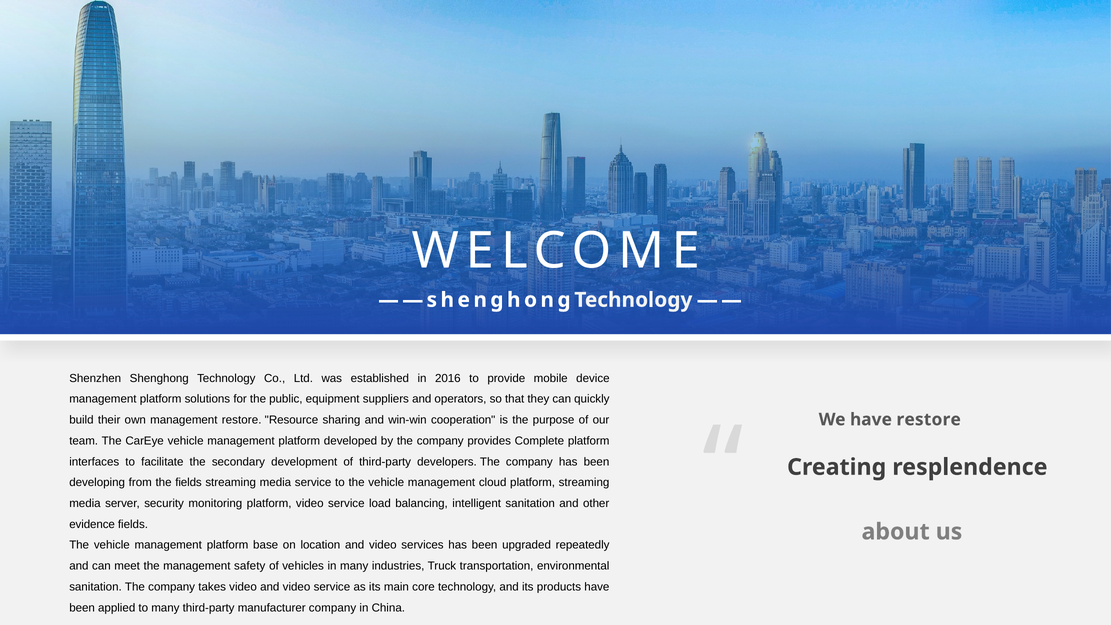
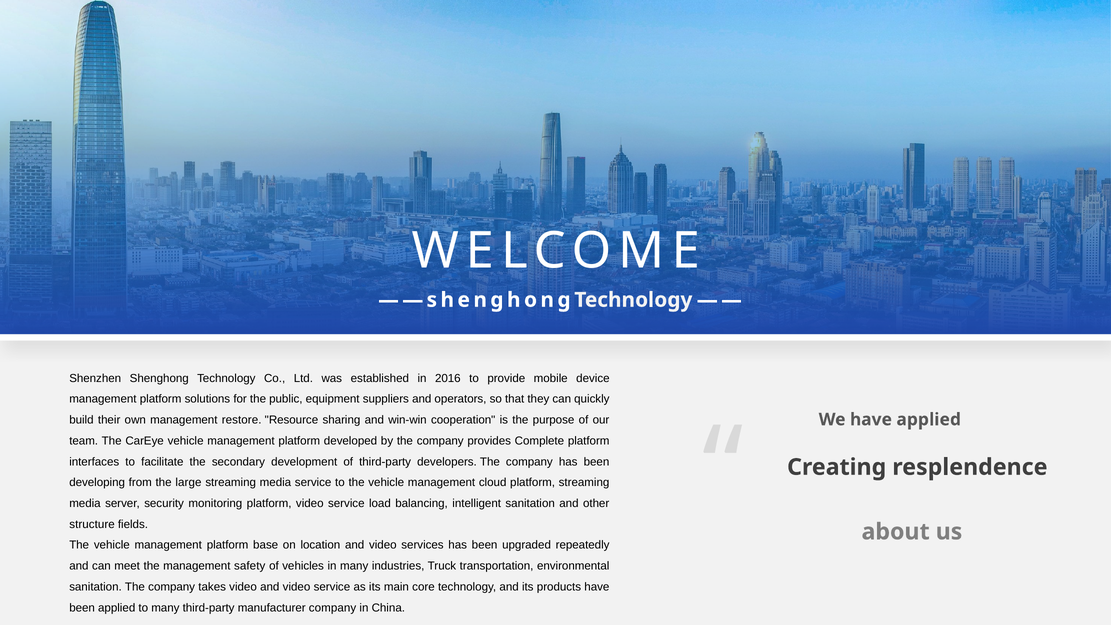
have restore: restore -> applied (929, 419)
the fields: fields -> large (188, 483)
evidence: evidence -> structure (92, 524)
